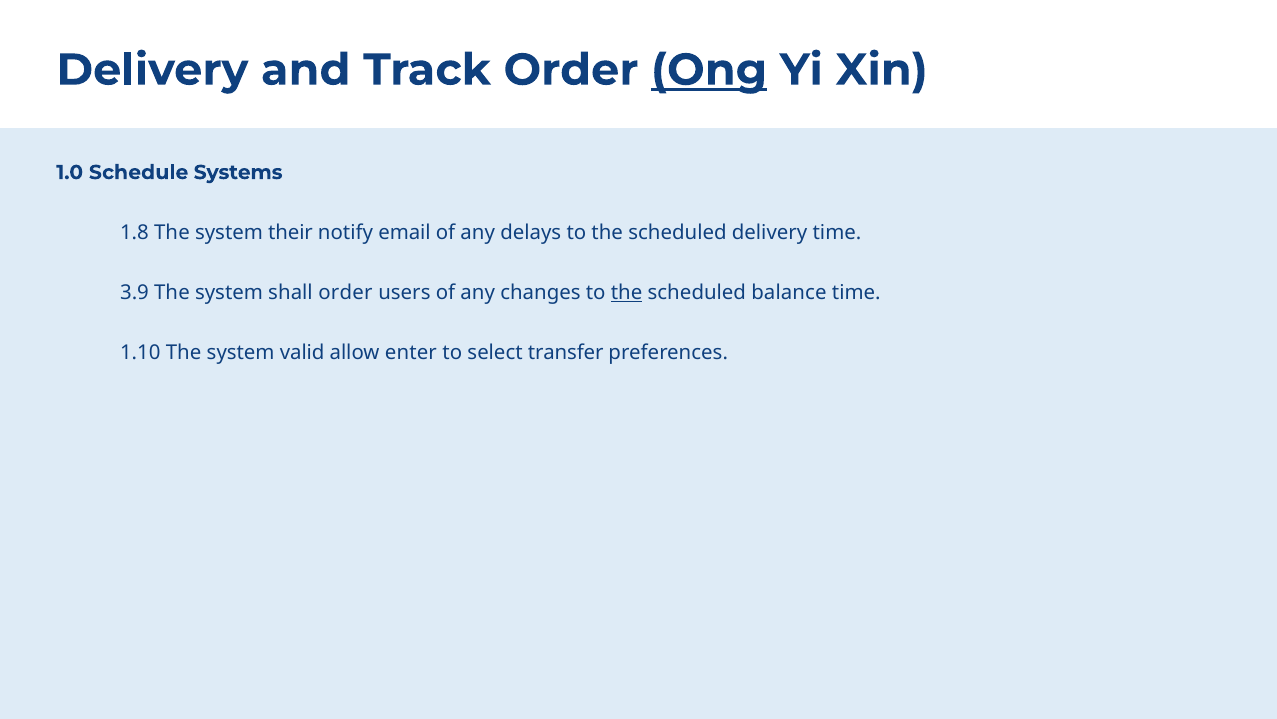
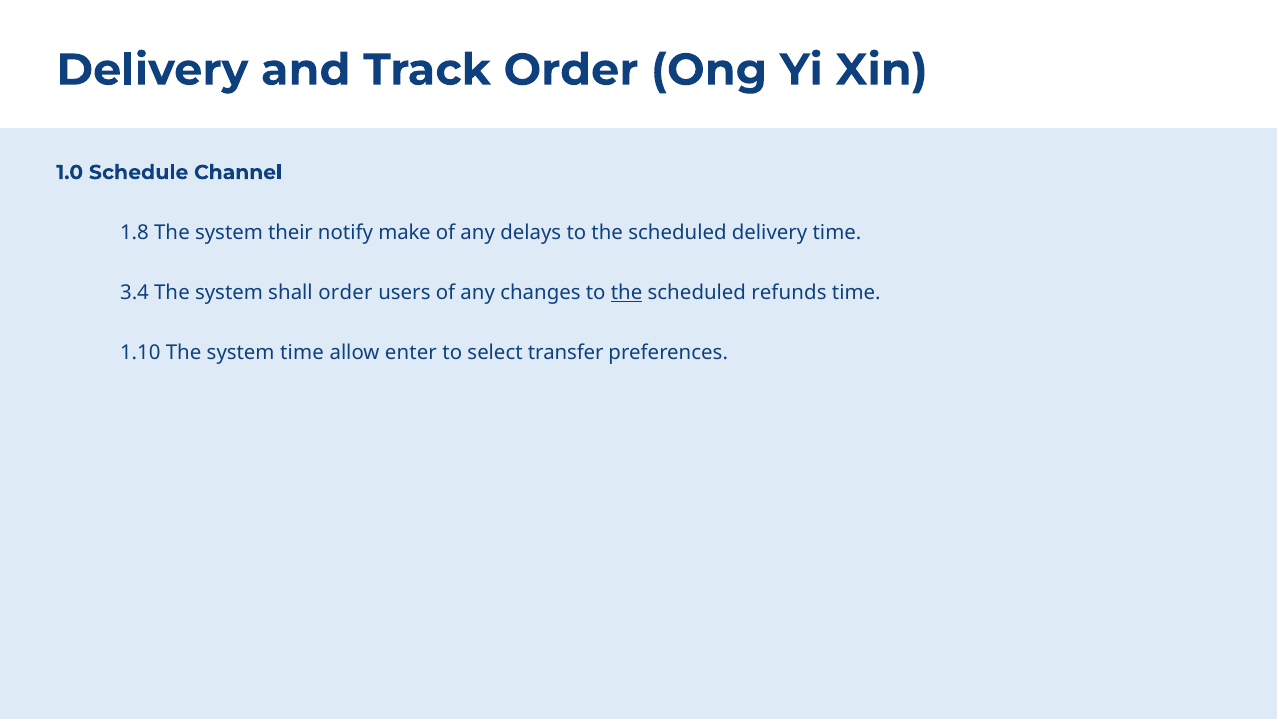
Ong underline: present -> none (709, 70)
Systems: Systems -> Channel (238, 172)
email: email -> make (405, 232)
3.9: 3.9 -> 3.4 (135, 292)
balance: balance -> refunds (789, 292)
system valid: valid -> time (302, 352)
